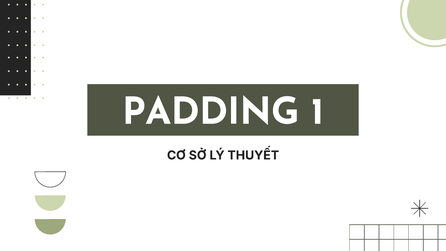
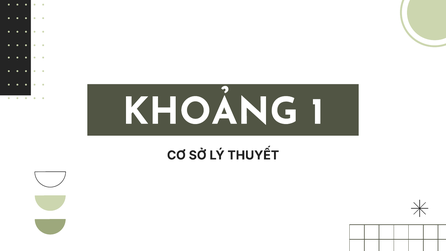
PADDING: PADDING -> KHOẢNG (210, 111)
